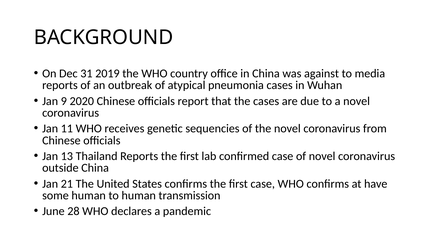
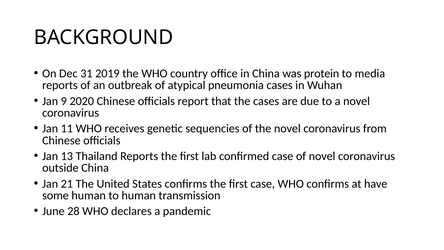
against: against -> protein (322, 74)
